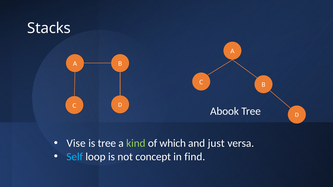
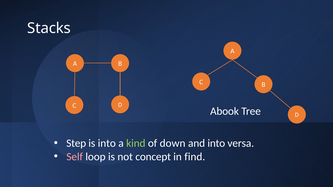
Vise: Vise -> Step (76, 144)
is tree: tree -> into (107, 144)
which: which -> down (173, 144)
and just: just -> into (216, 144)
Self colour: light blue -> pink (75, 157)
